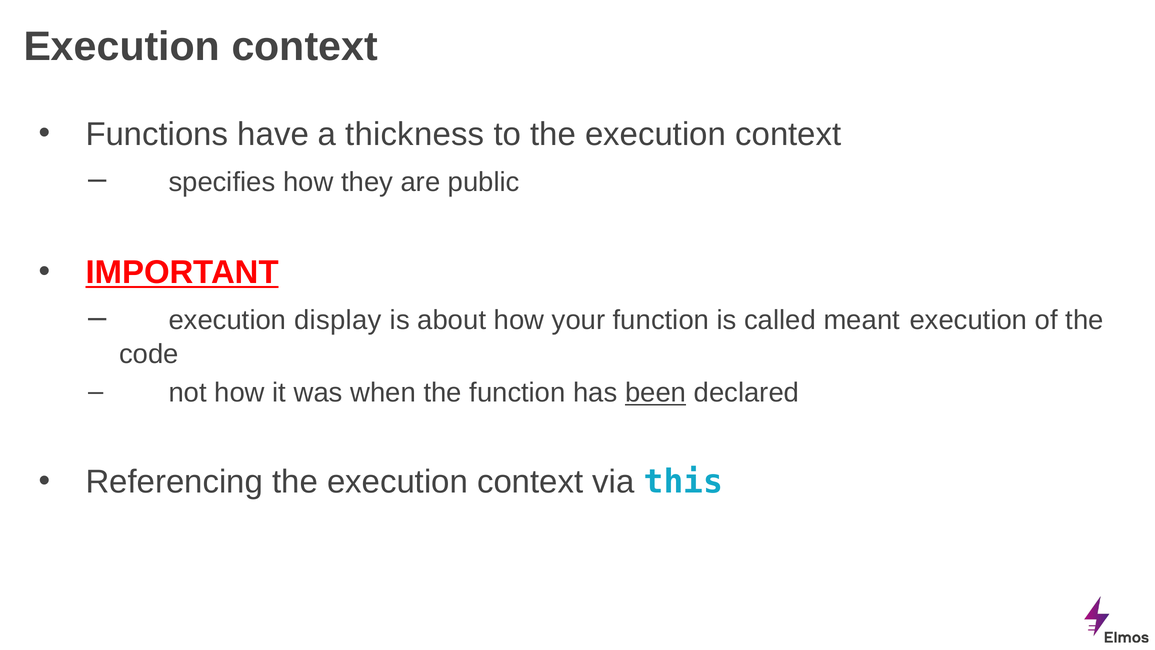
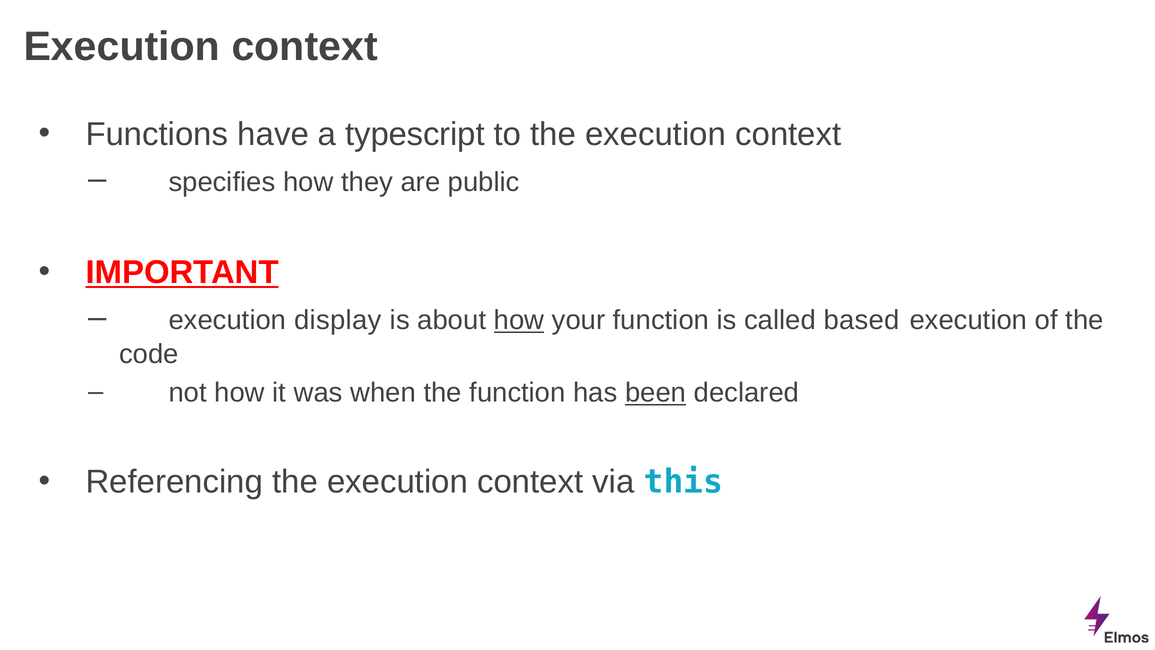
thickness: thickness -> typescript (415, 134)
how underline: none -> present (519, 320)
meant: meant -> based (862, 320)
